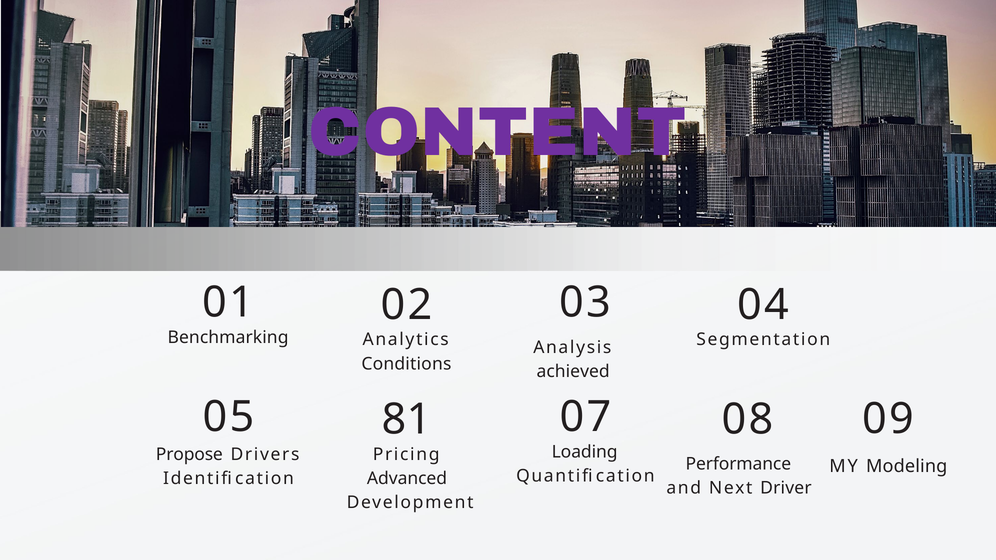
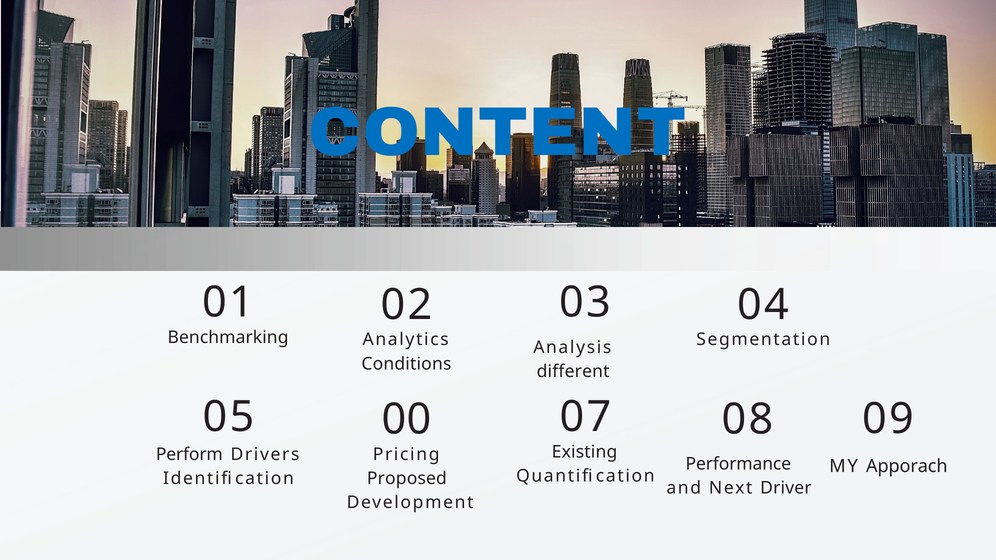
CONTENT colour: purple -> blue (498, 133)
achieved: achieved -> different (573, 372)
81: 81 -> 00 (407, 420)
Loading: Loading -> Existing (584, 452)
Propose: Propose -> Perform (189, 454)
Modeling: Modeling -> Apporach (907, 466)
Advanced: Advanced -> Proposed (407, 479)
